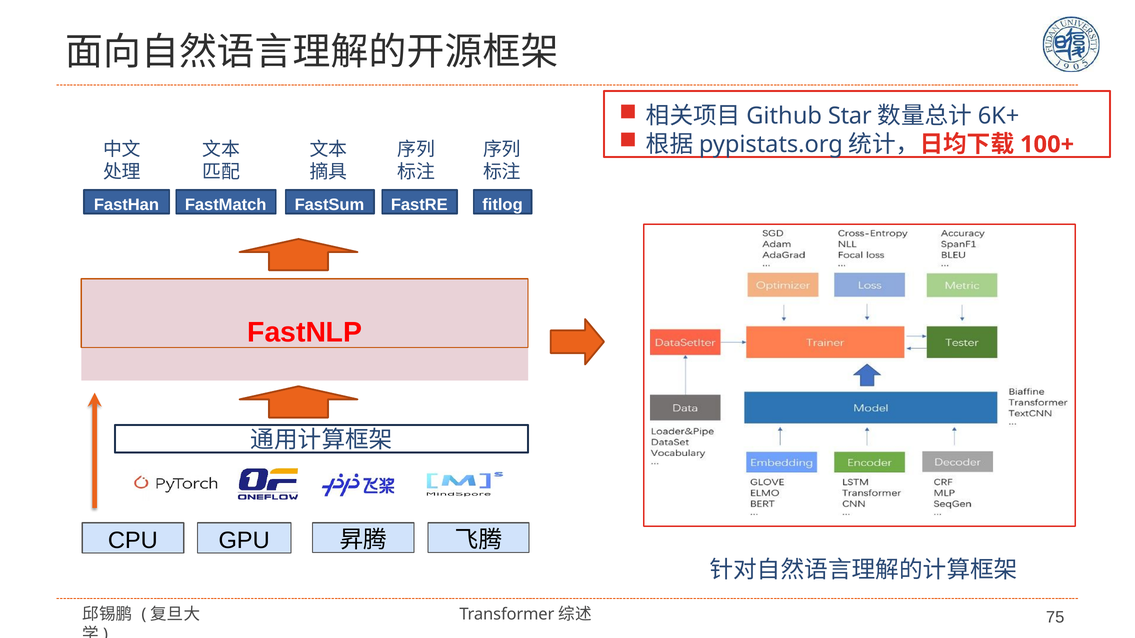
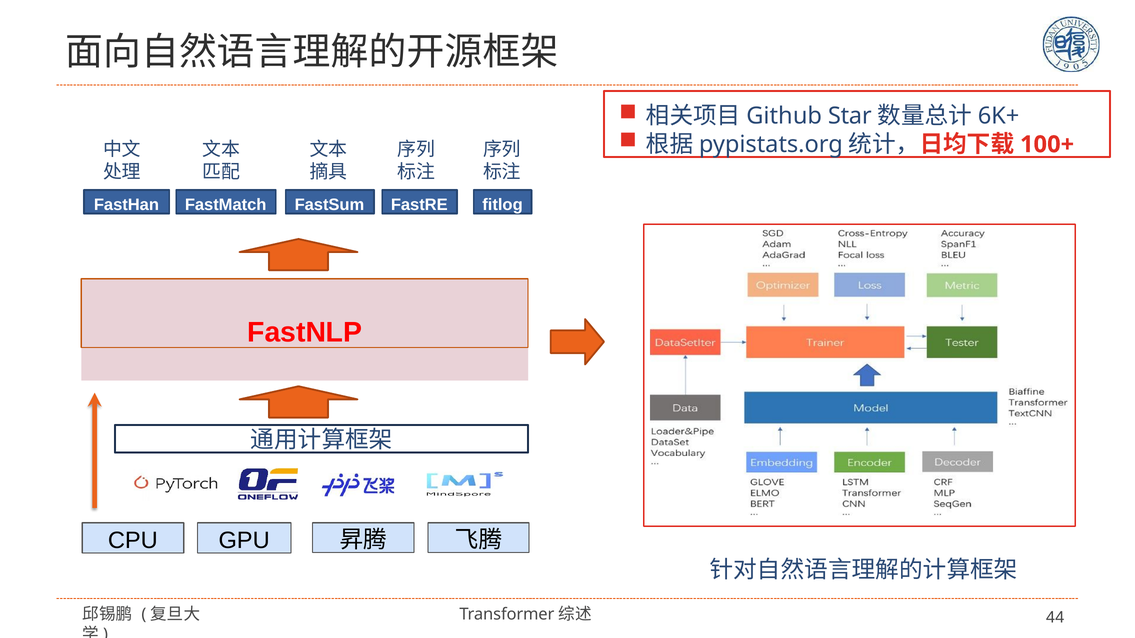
75: 75 -> 44 (1055, 618)
